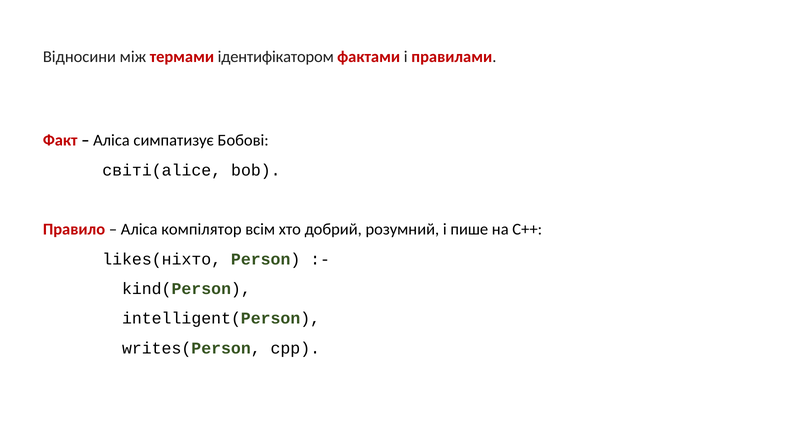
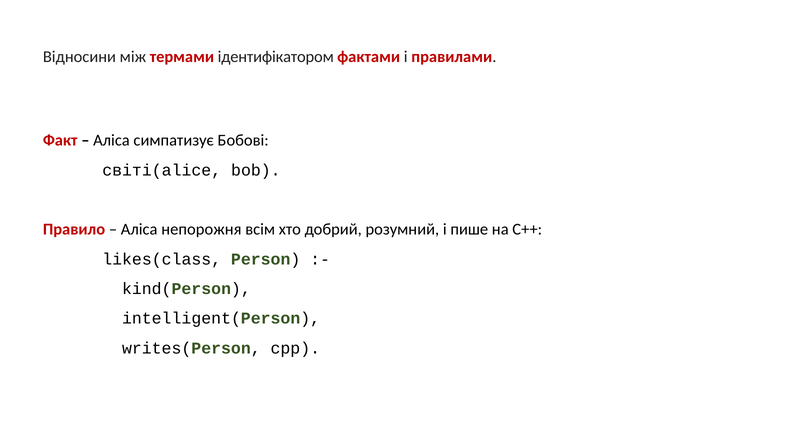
компілятор: компілятор -> непорожня (201, 229)
likes(ніхто: likes(ніхто -> likes(class (162, 259)
